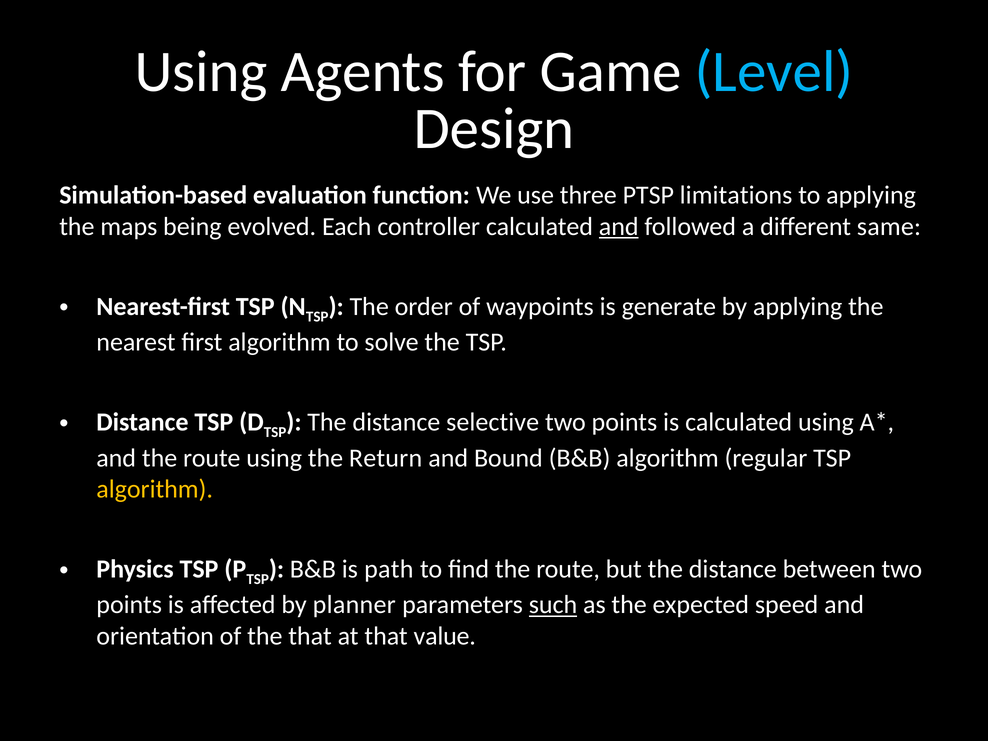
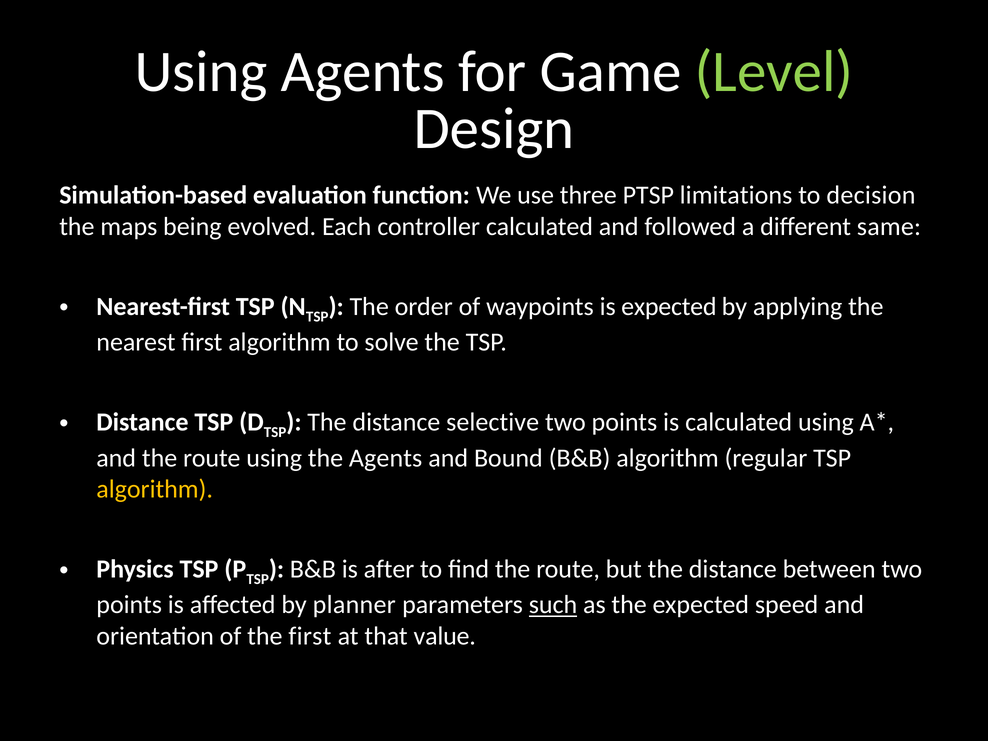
Level colour: light blue -> light green (774, 72)
to applying: applying -> decision (871, 195)
and underline: present -> none (619, 227)
is generate: generate -> expected (669, 307)
the Return: Return -> Agents (386, 458)
path: path -> after (389, 569)
the that: that -> first (310, 636)
